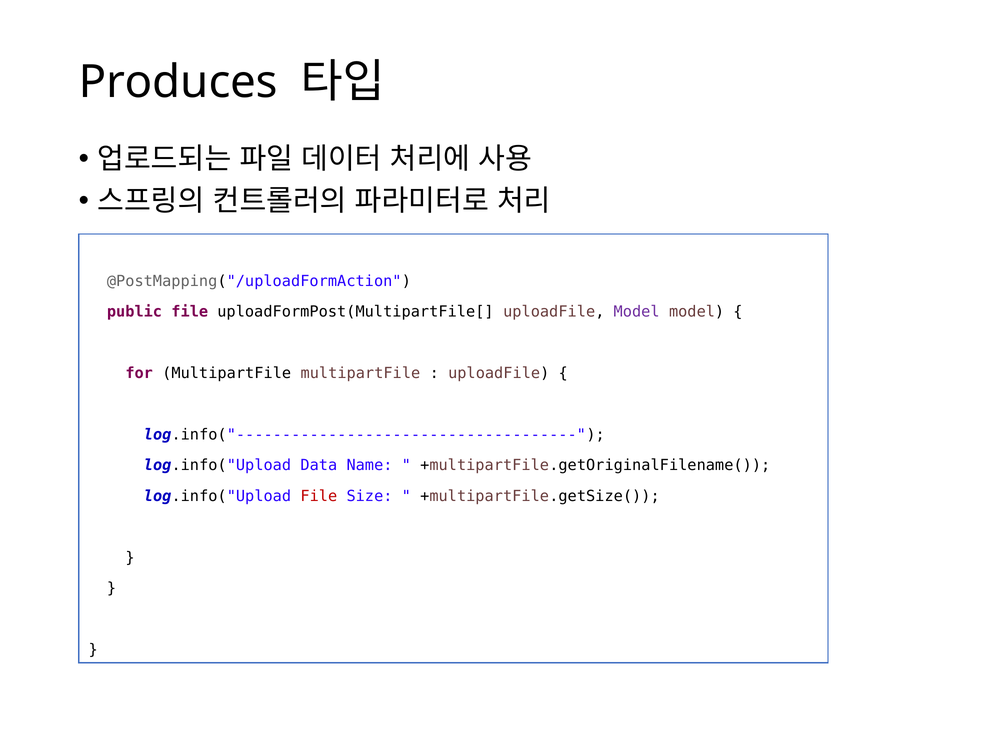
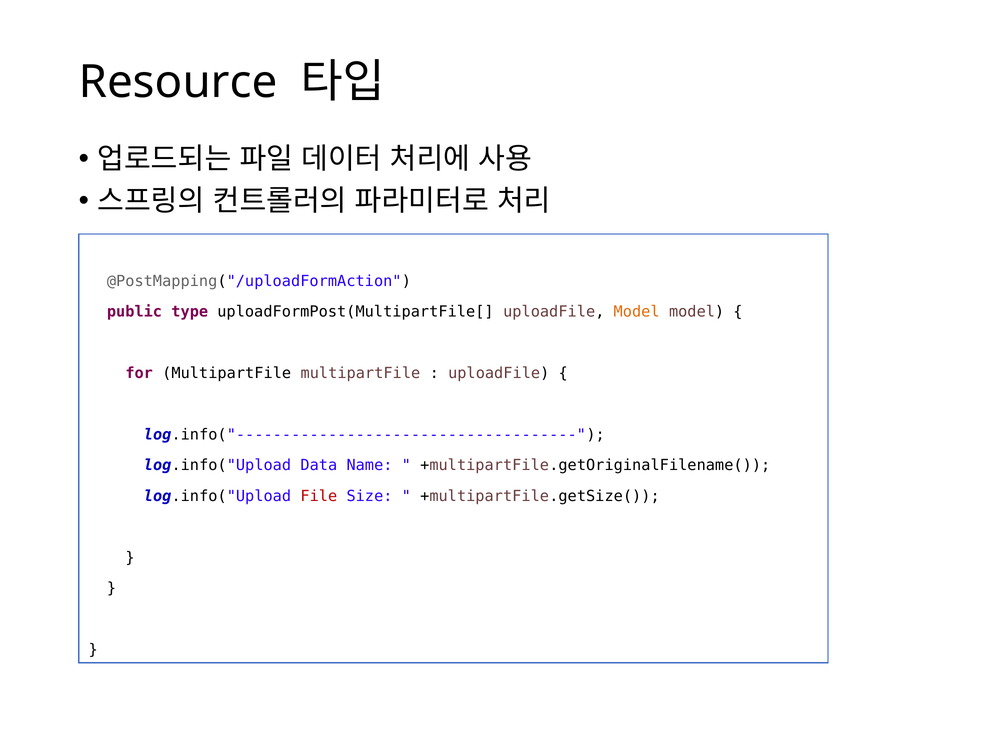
Produces: Produces -> Resource (178, 82)
public file: file -> type (190, 312)
Model colour: purple -> orange (637, 312)
